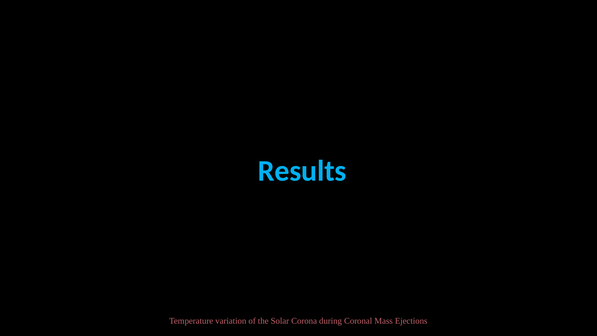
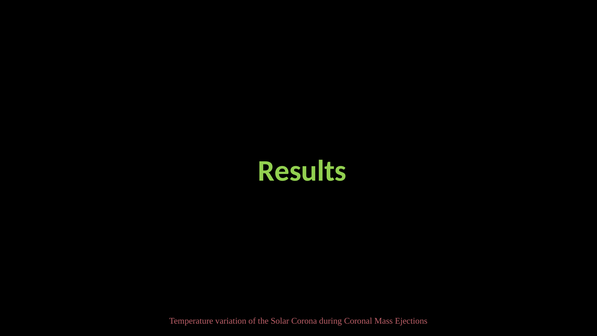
Results colour: light blue -> light green (302, 171)
